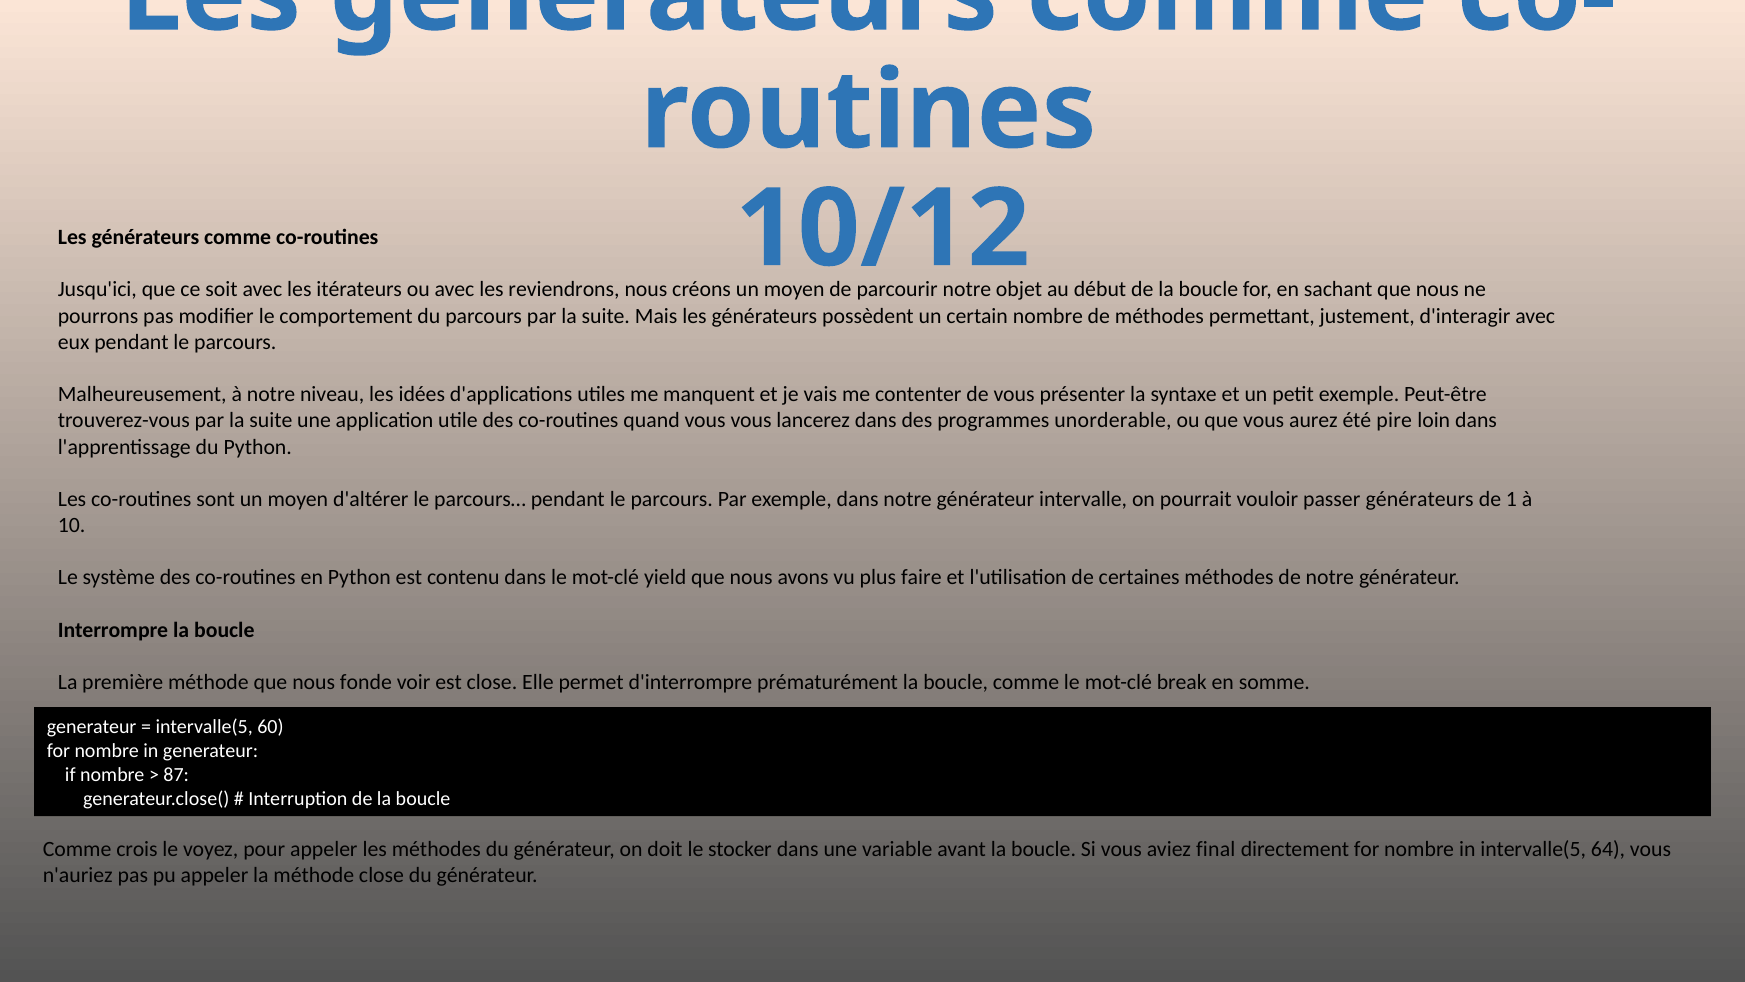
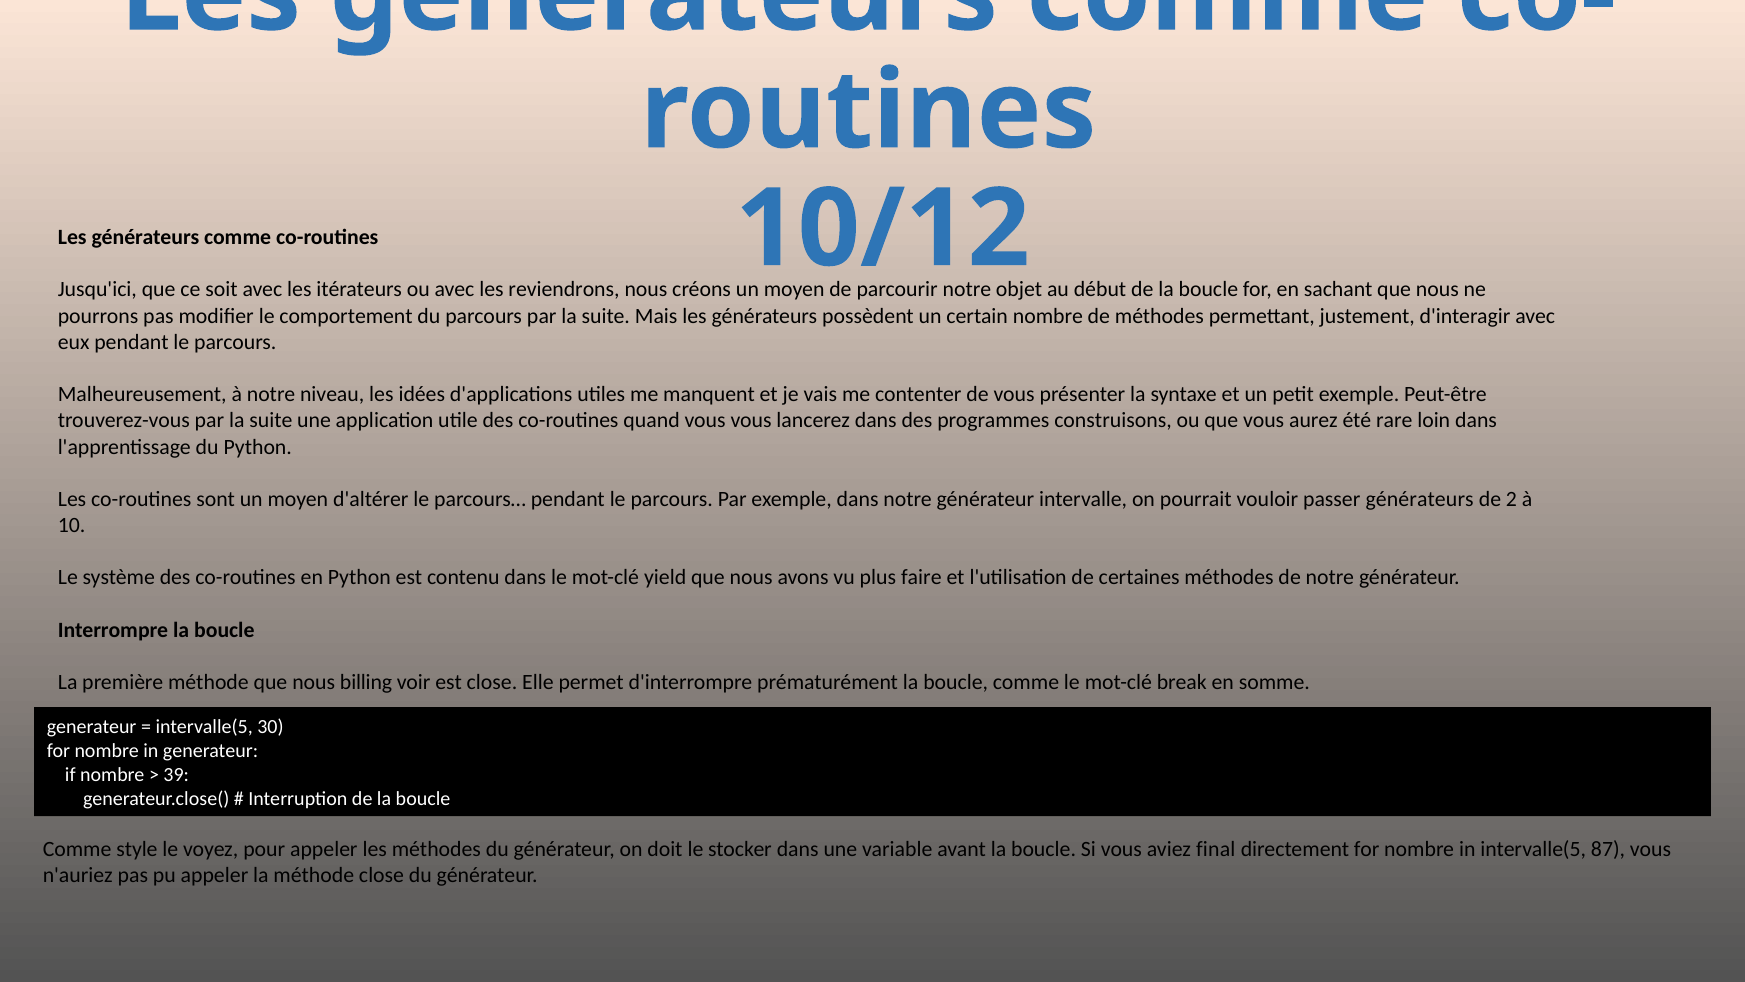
unorderable: unorderable -> construisons (1113, 420)
pire: pire -> rare (1394, 420)
1: 1 -> 2 (1511, 499)
fonde: fonde -> billing (366, 682)
60: 60 -> 30 (271, 727)
87: 87 -> 39 (176, 775)
crois: crois -> style (137, 849)
64: 64 -> 87 (1608, 849)
